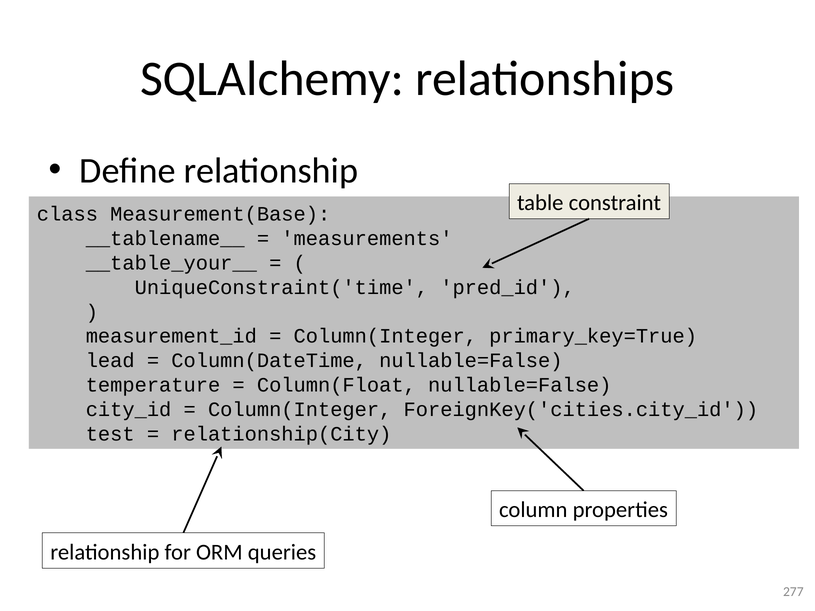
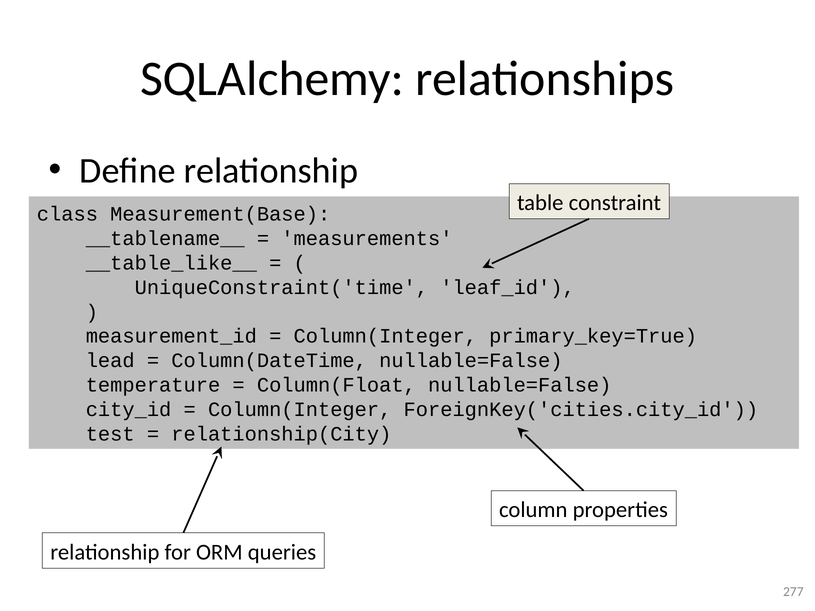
__table_your__: __table_your__ -> __table_like__ (171, 263)
pred_id: pred_id -> leaf_id (508, 288)
